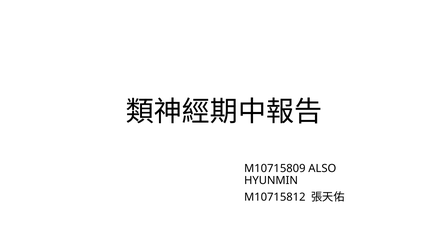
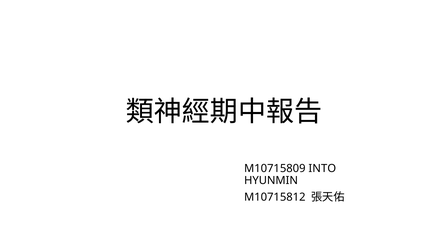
ALSO: ALSO -> INTO (322, 168)
